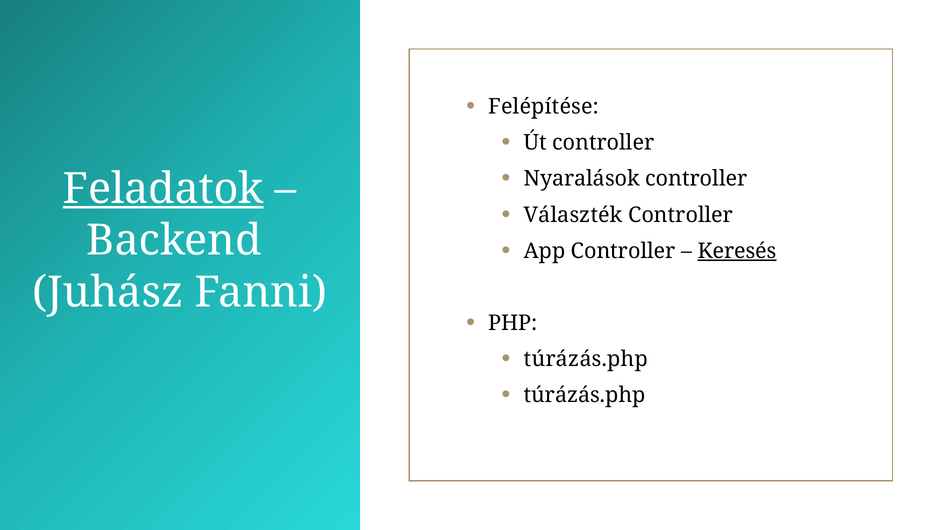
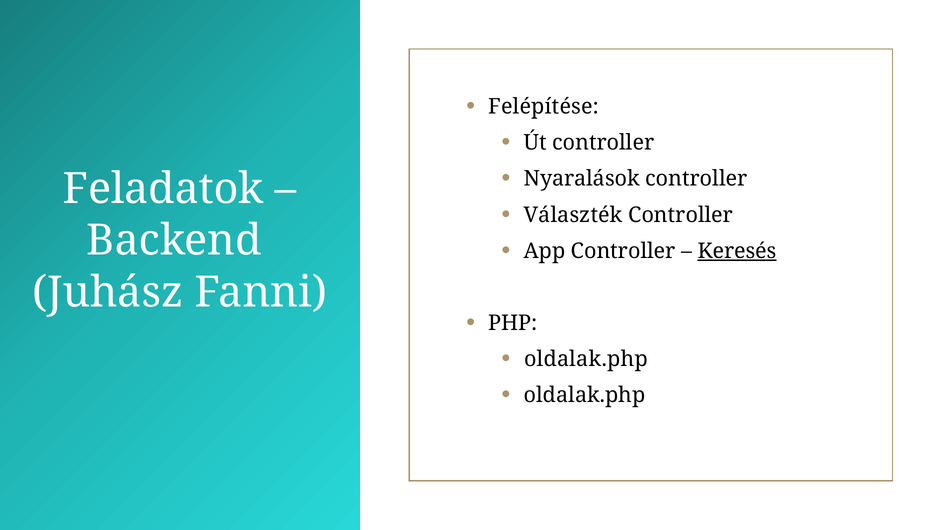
Feladatok underline: present -> none (163, 189)
túrázás.php: túrázás.php -> oldalak.php (586, 359)
túrázás.php: túrázás.php -> oldalak.php (585, 395)
